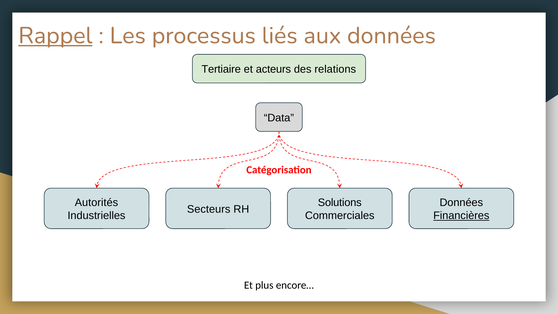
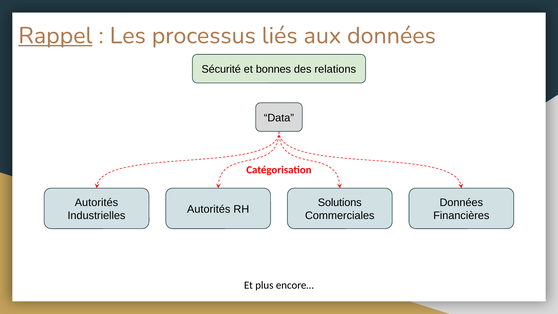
Tertiaire: Tertiaire -> Sécurité (221, 69)
acteurs: acteurs -> bonnes (273, 69)
Secteurs: Secteurs -> Autorités (209, 209)
Financières underline: present -> none (461, 216)
